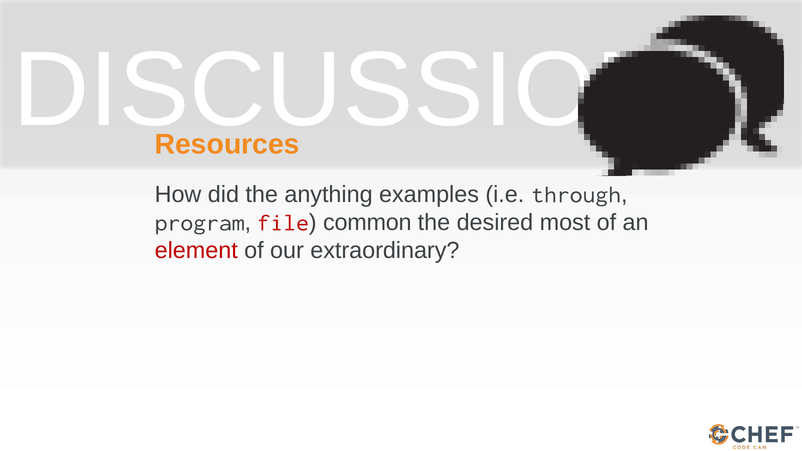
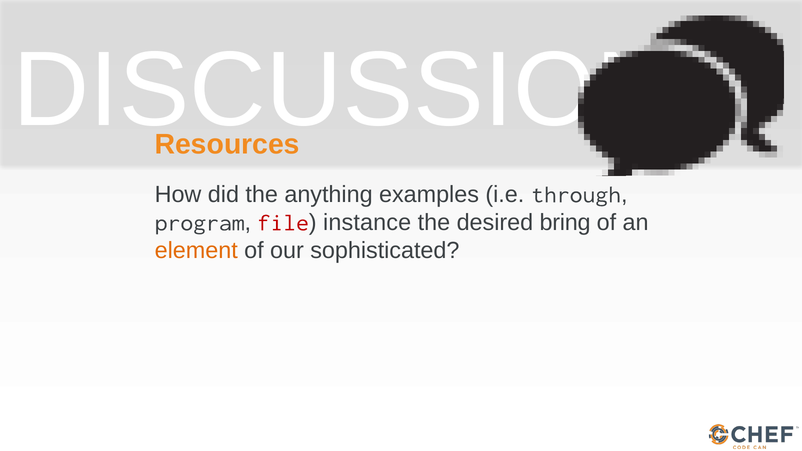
common: common -> instance (367, 223)
most: most -> bring (565, 223)
element colour: red -> orange (196, 251)
extraordinary: extraordinary -> sophisticated (385, 251)
